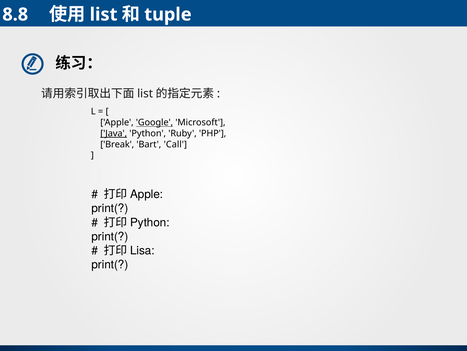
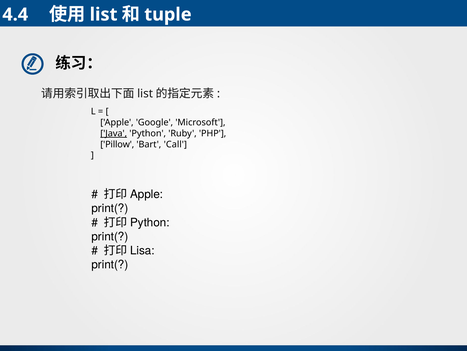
8.8: 8.8 -> 4.4 (15, 14)
Google underline: present -> none (155, 122)
Break: Break -> Pillow (117, 144)
